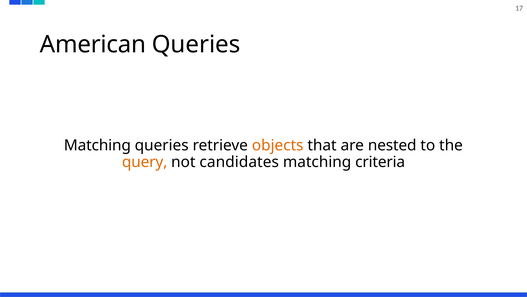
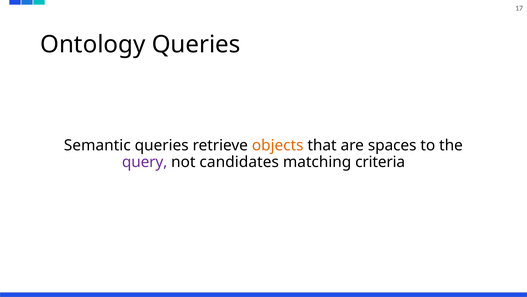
American: American -> Ontology (93, 44)
Matching: Matching -> Semantic (97, 145)
nested: nested -> spaces (392, 145)
query colour: orange -> purple (145, 162)
